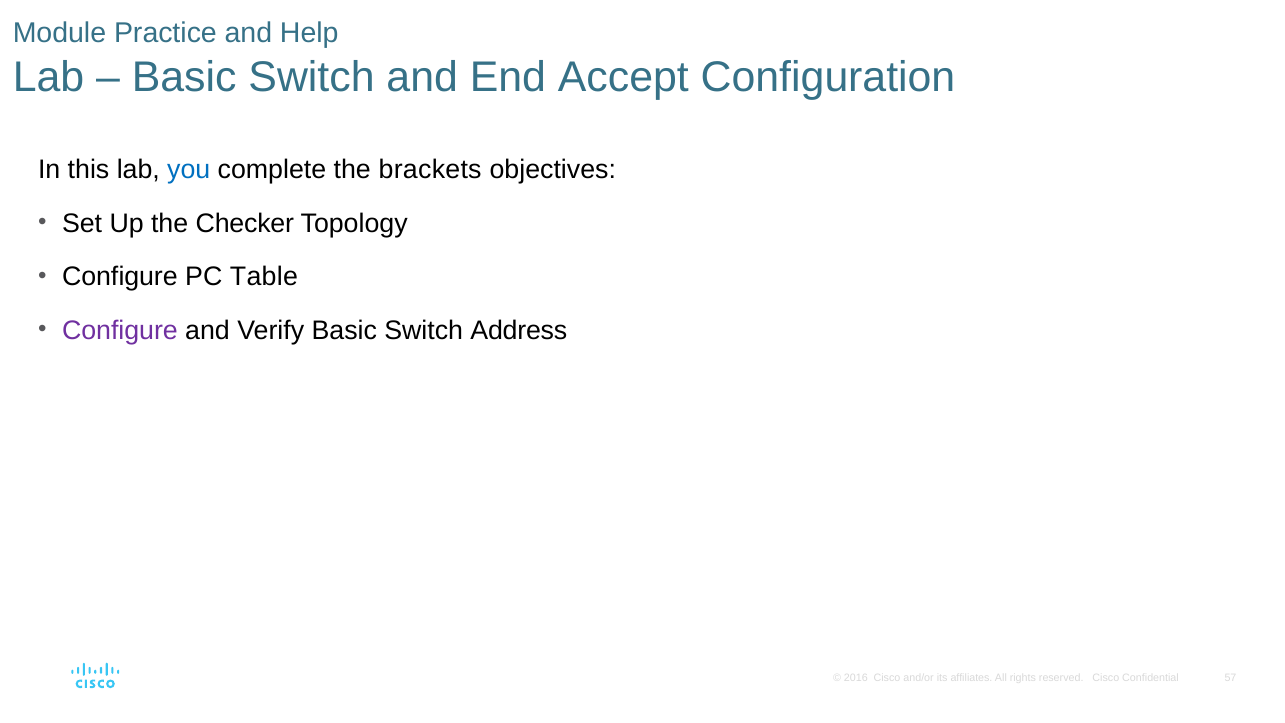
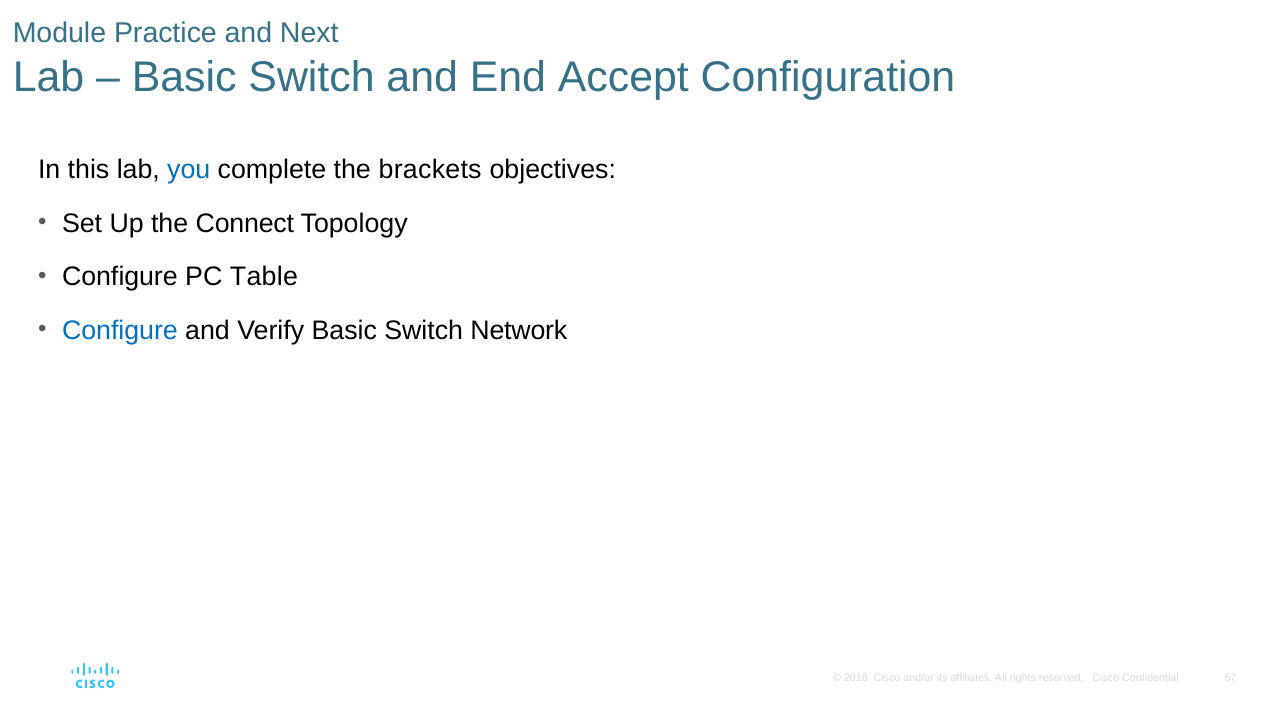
Help: Help -> Next (309, 33)
Checker: Checker -> Connect (245, 223)
Configure colour: purple -> blue (120, 330)
Address: Address -> Network (519, 330)
